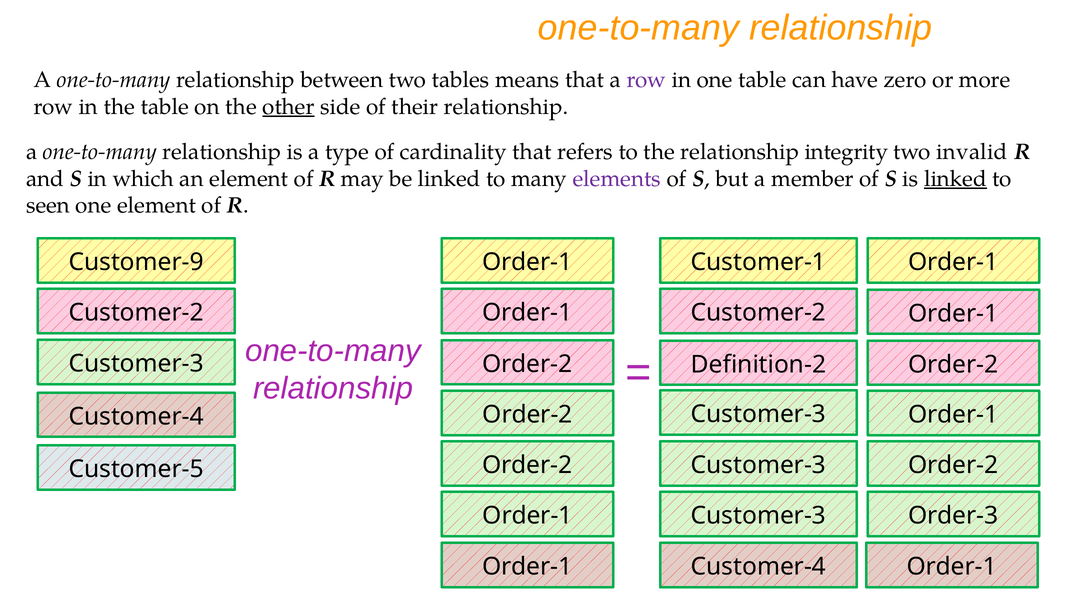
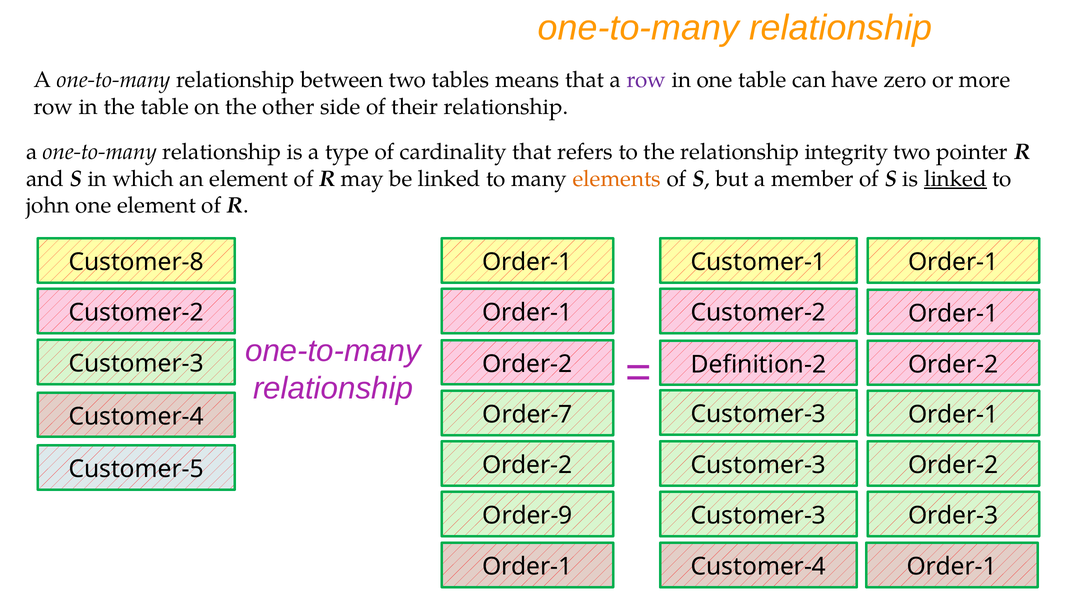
other underline: present -> none (288, 107)
invalid: invalid -> pointer (972, 152)
elements colour: purple -> orange (617, 179)
seen: seen -> john (48, 206)
Customer-9: Customer-9 -> Customer-8 (136, 262)
Order-2: Order-2 -> Order-7 (527, 415)
Order-1: Order-1 -> Order-9 (527, 516)
